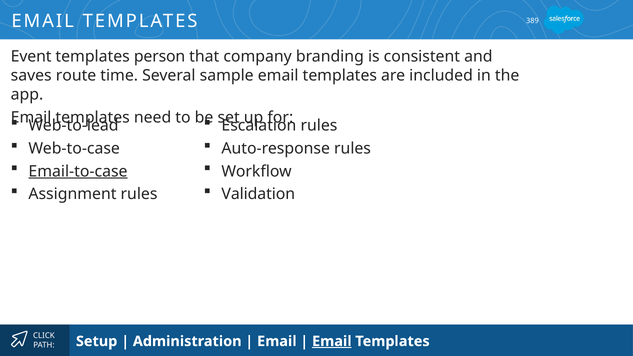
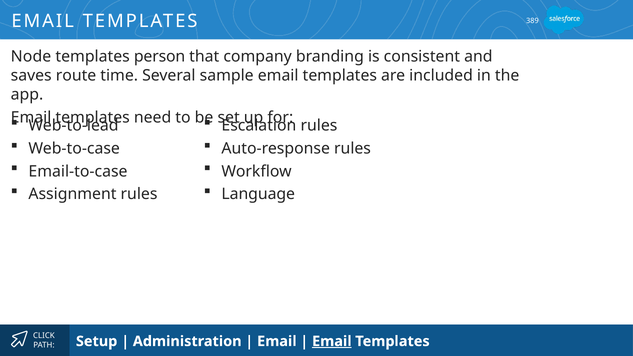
Event: Event -> Node (31, 57)
Email-to-case underline: present -> none (78, 171)
Validation: Validation -> Language (258, 194)
